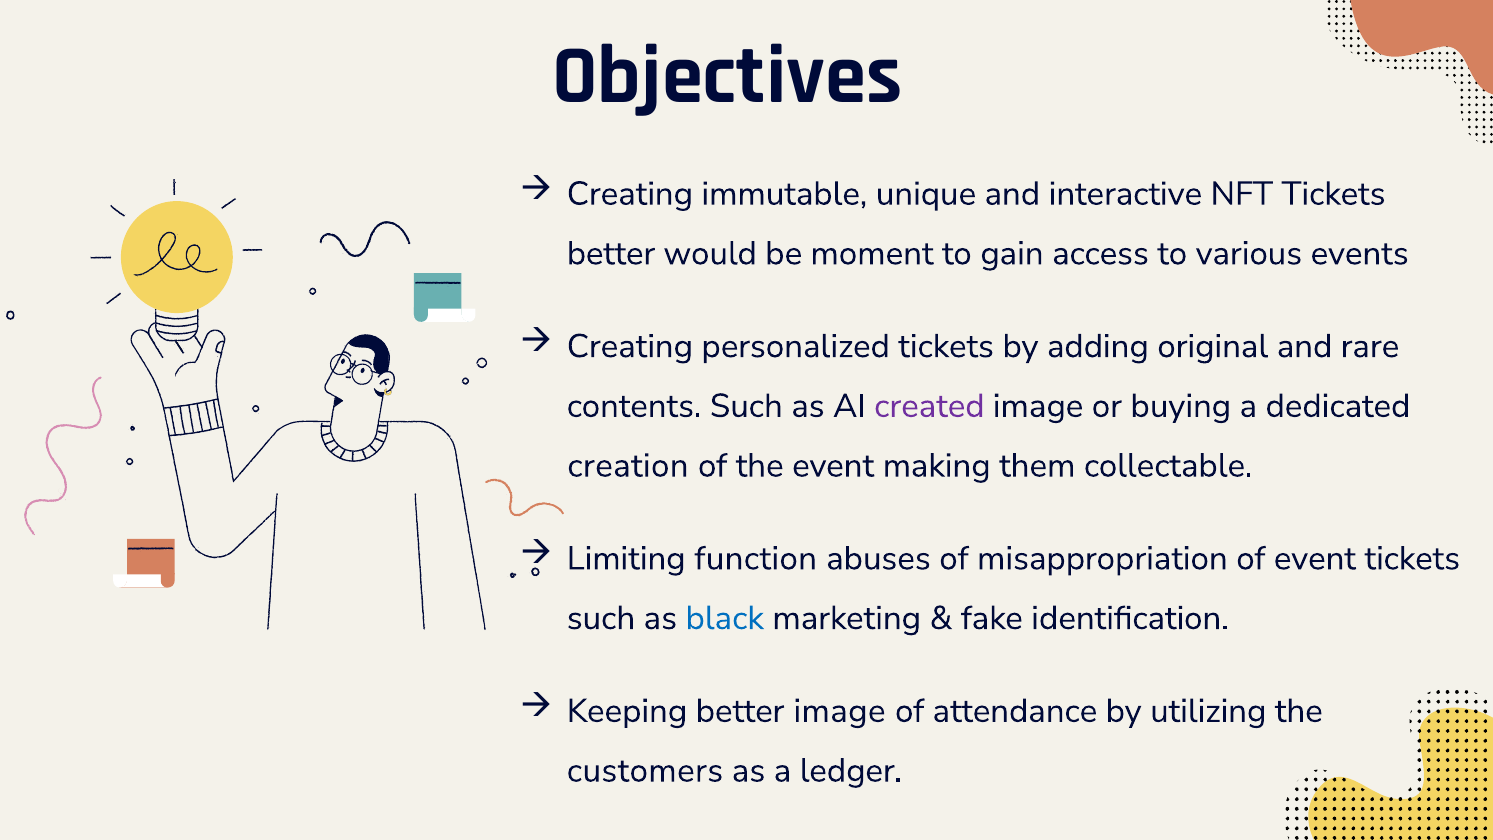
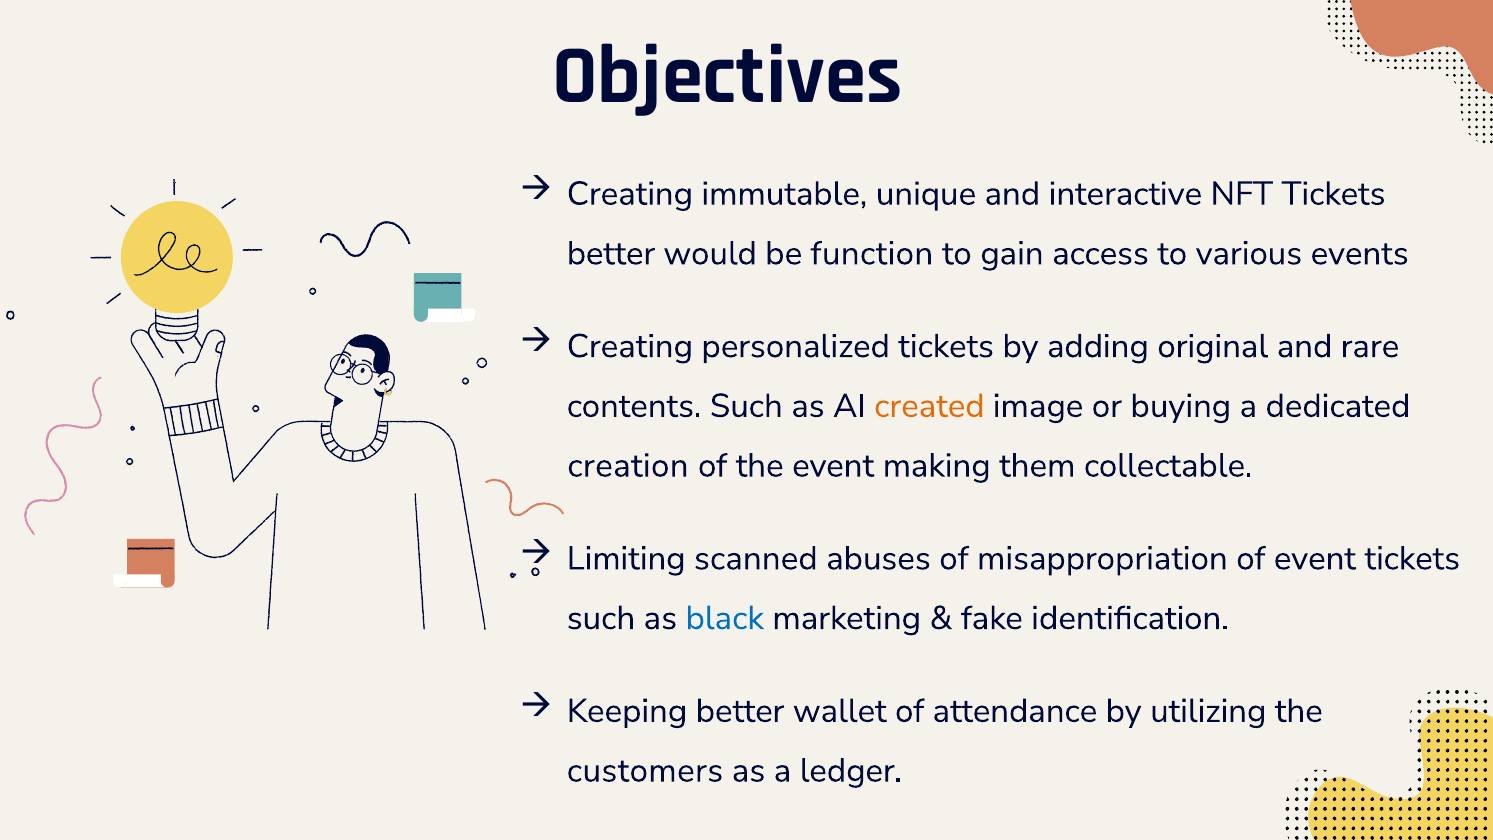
moment: moment -> function (872, 253)
created colour: purple -> orange (929, 406)
function: function -> scanned (756, 558)
better image: image -> wallet (840, 711)
